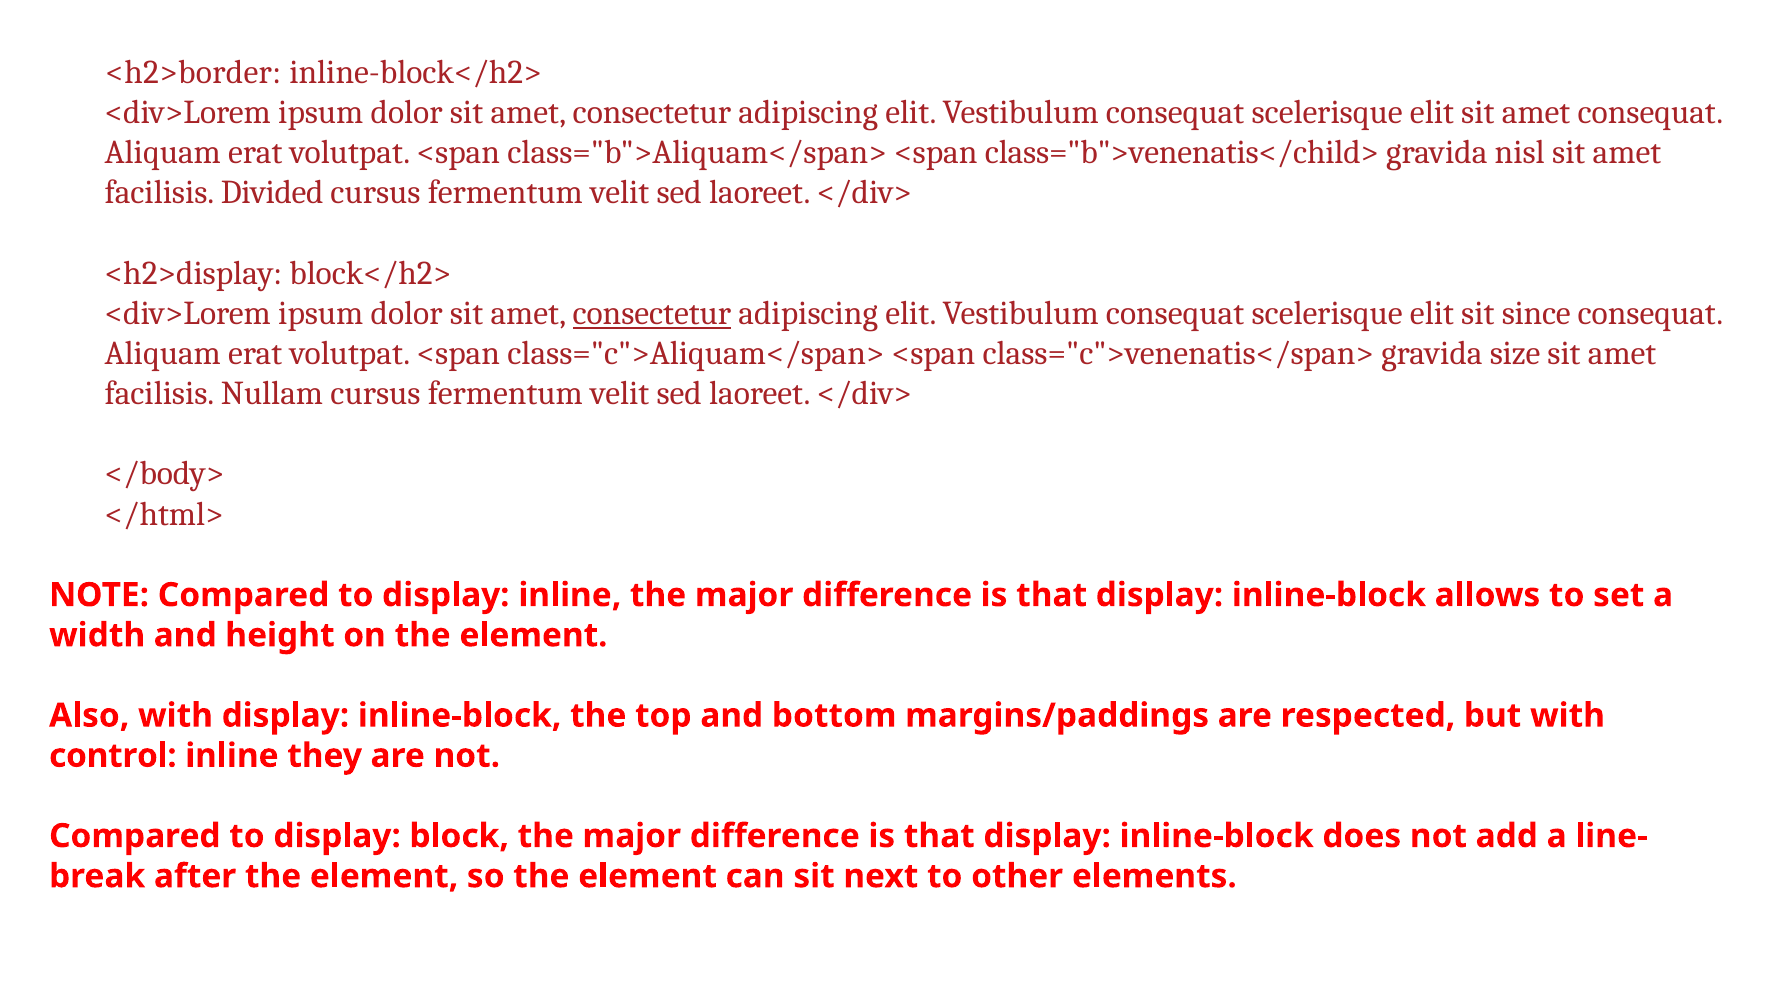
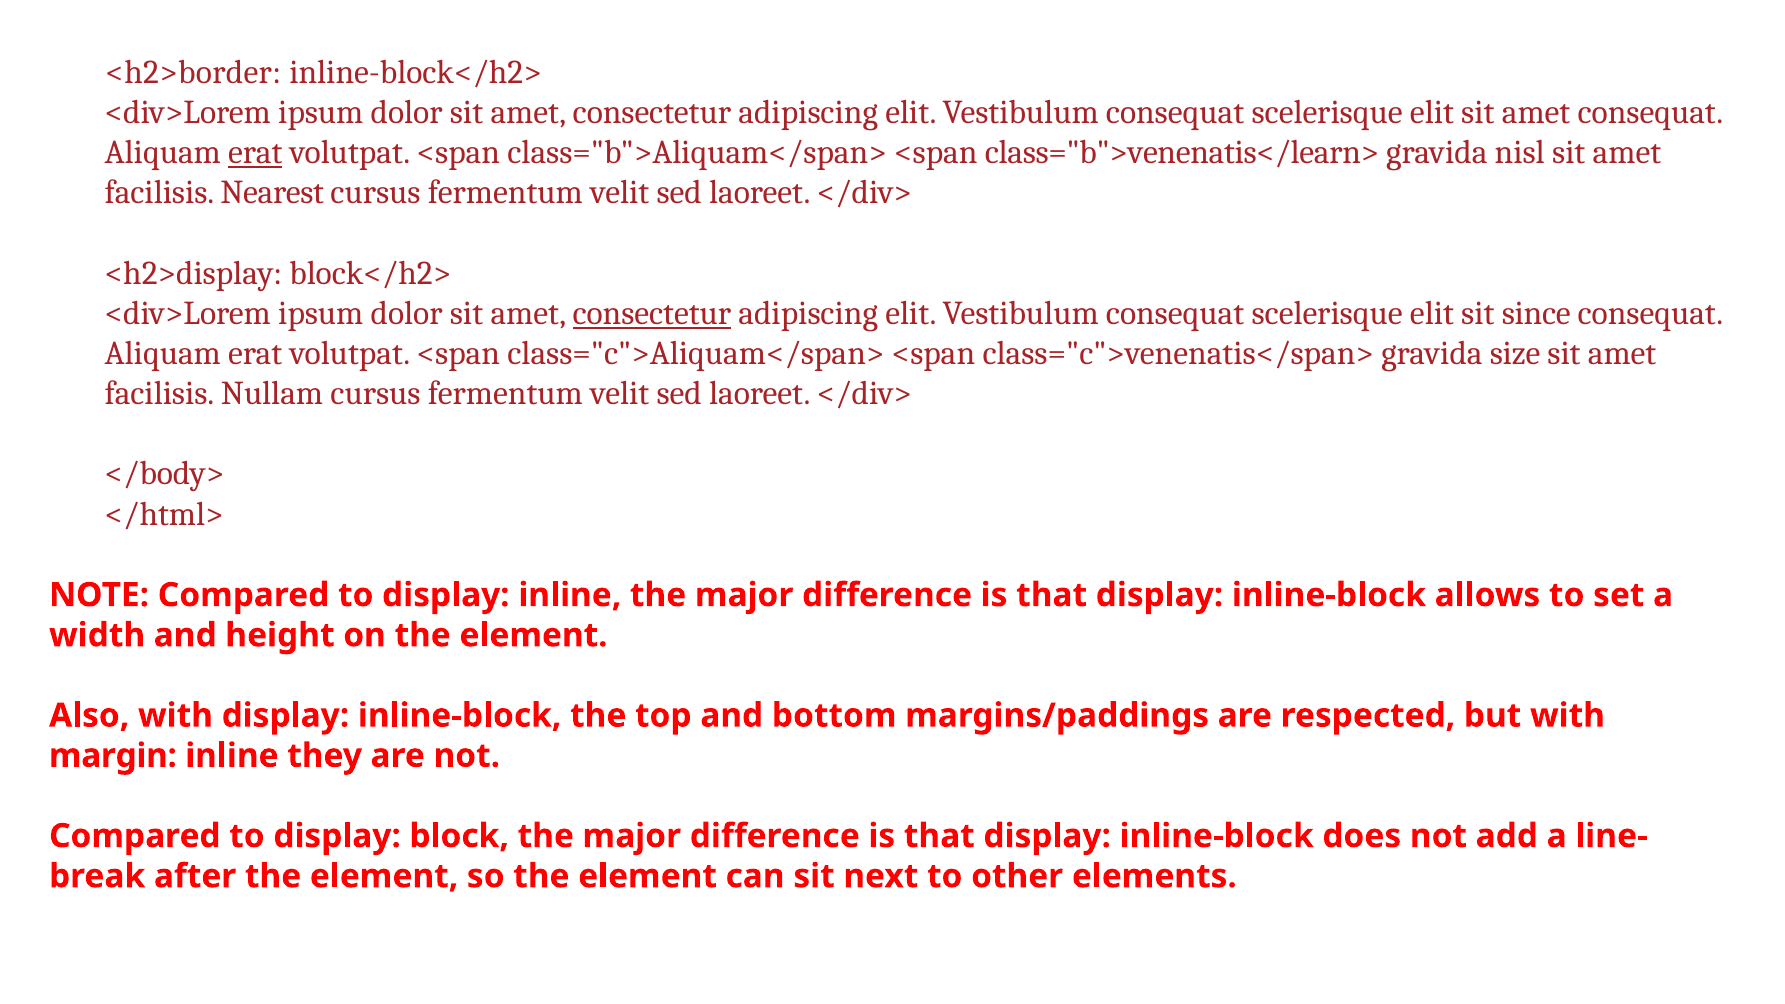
erat underline: none -> present (255, 153)
class="b">venenatis</child>: class="b">venenatis</child> -> class="b">venenatis</learn> (1182, 153)
Divided: Divided -> Nearest (272, 193)
control: control -> margin (113, 756)
